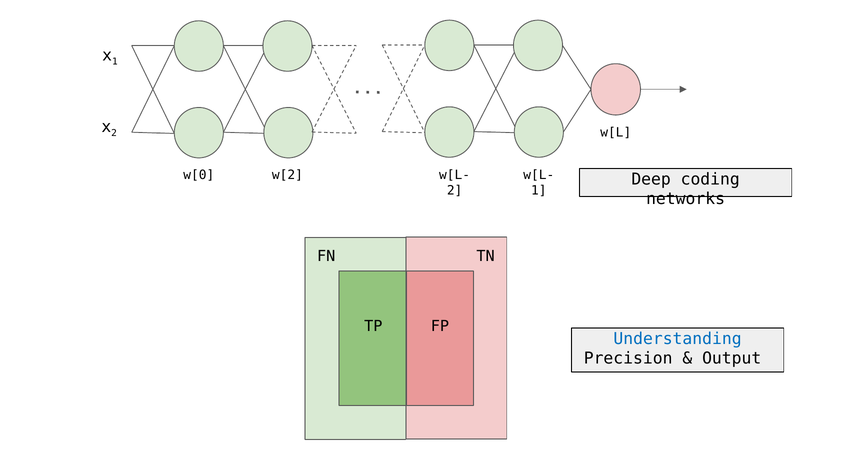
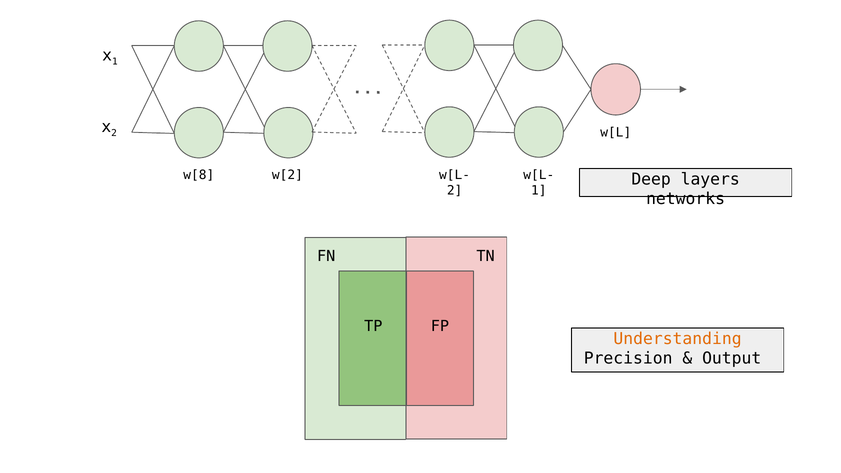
w[0: w[0 -> w[8 (199, 175)
coding: coding -> layers (710, 179)
Understanding colour: blue -> orange (678, 339)
